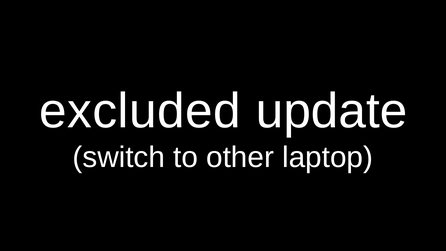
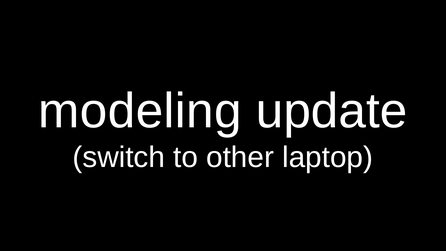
excluded: excluded -> modeling (140, 111)
